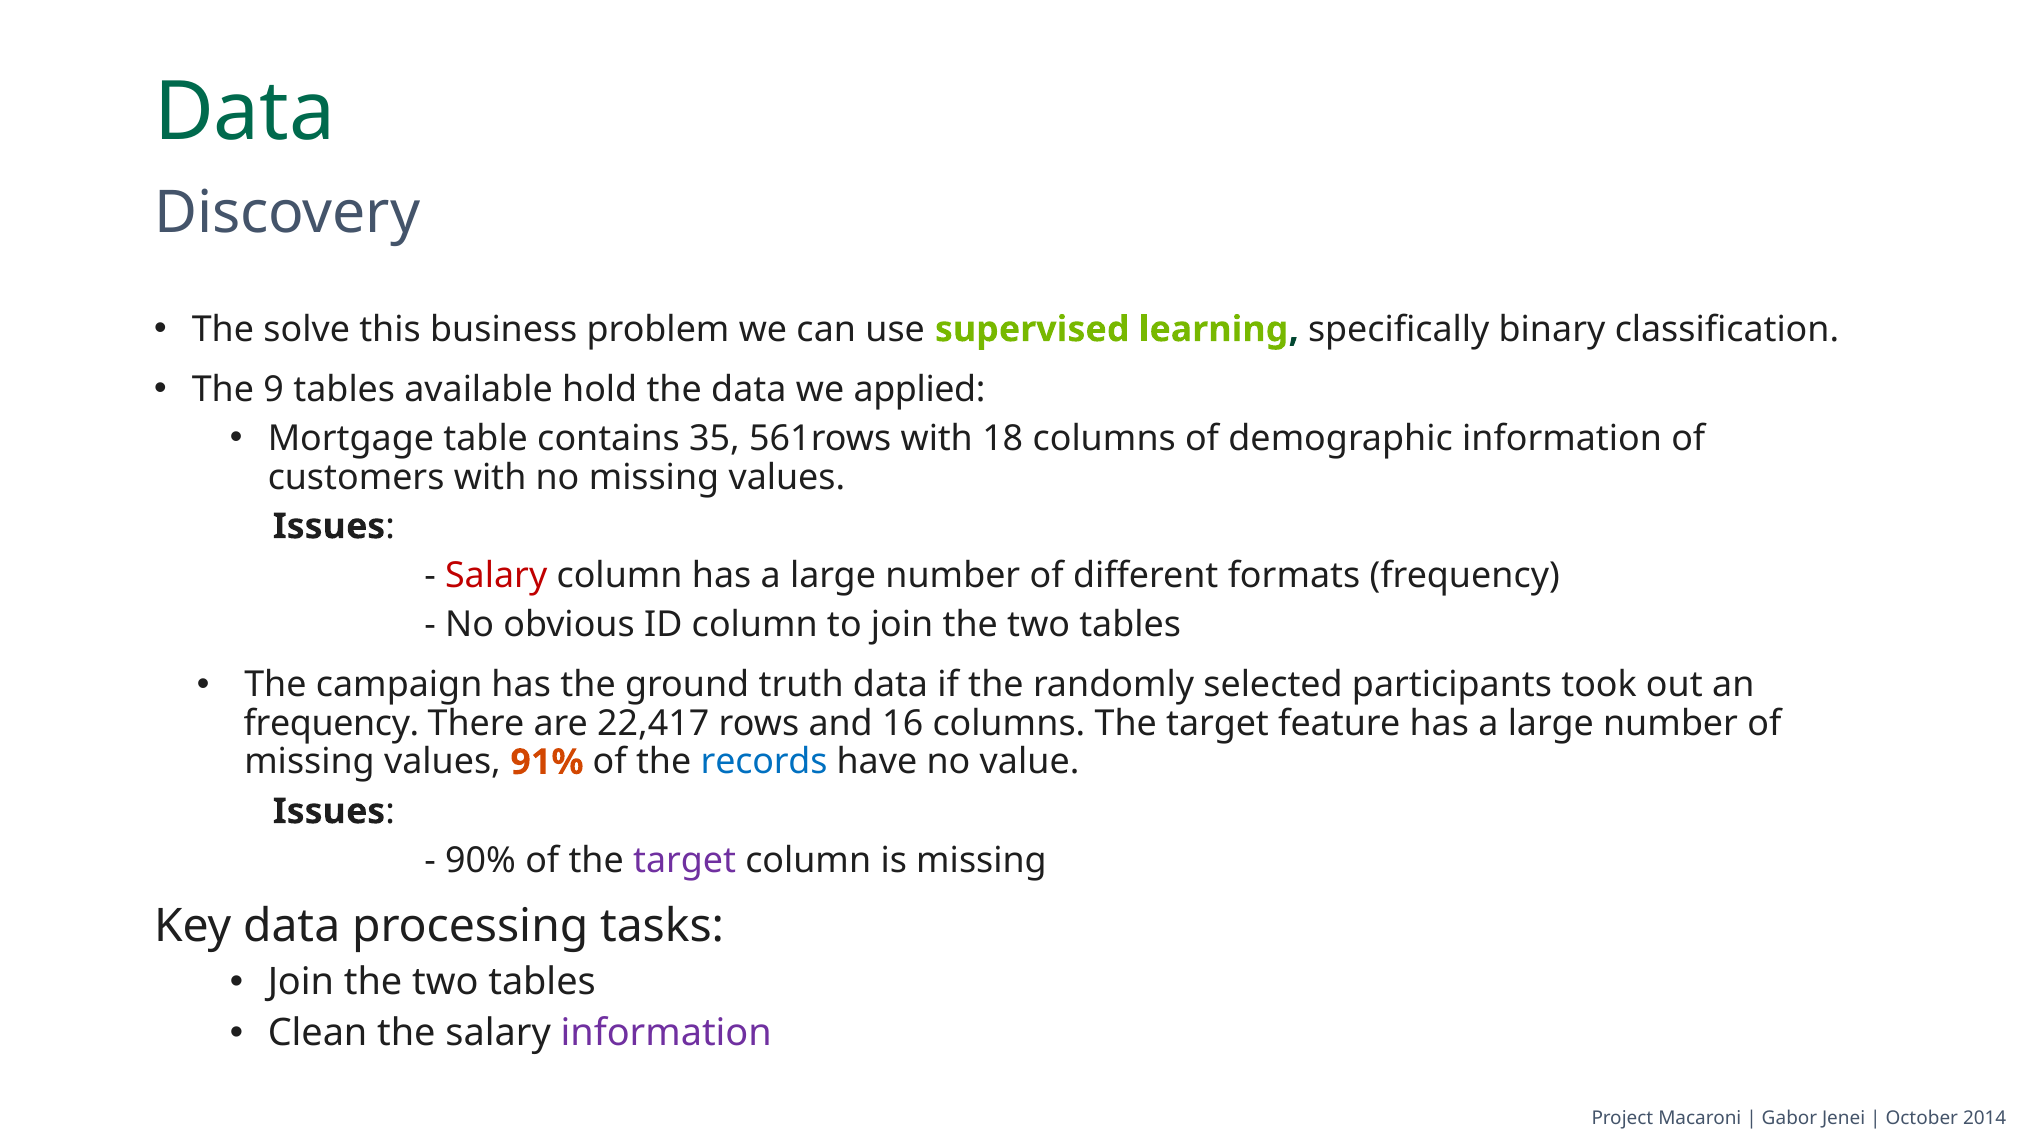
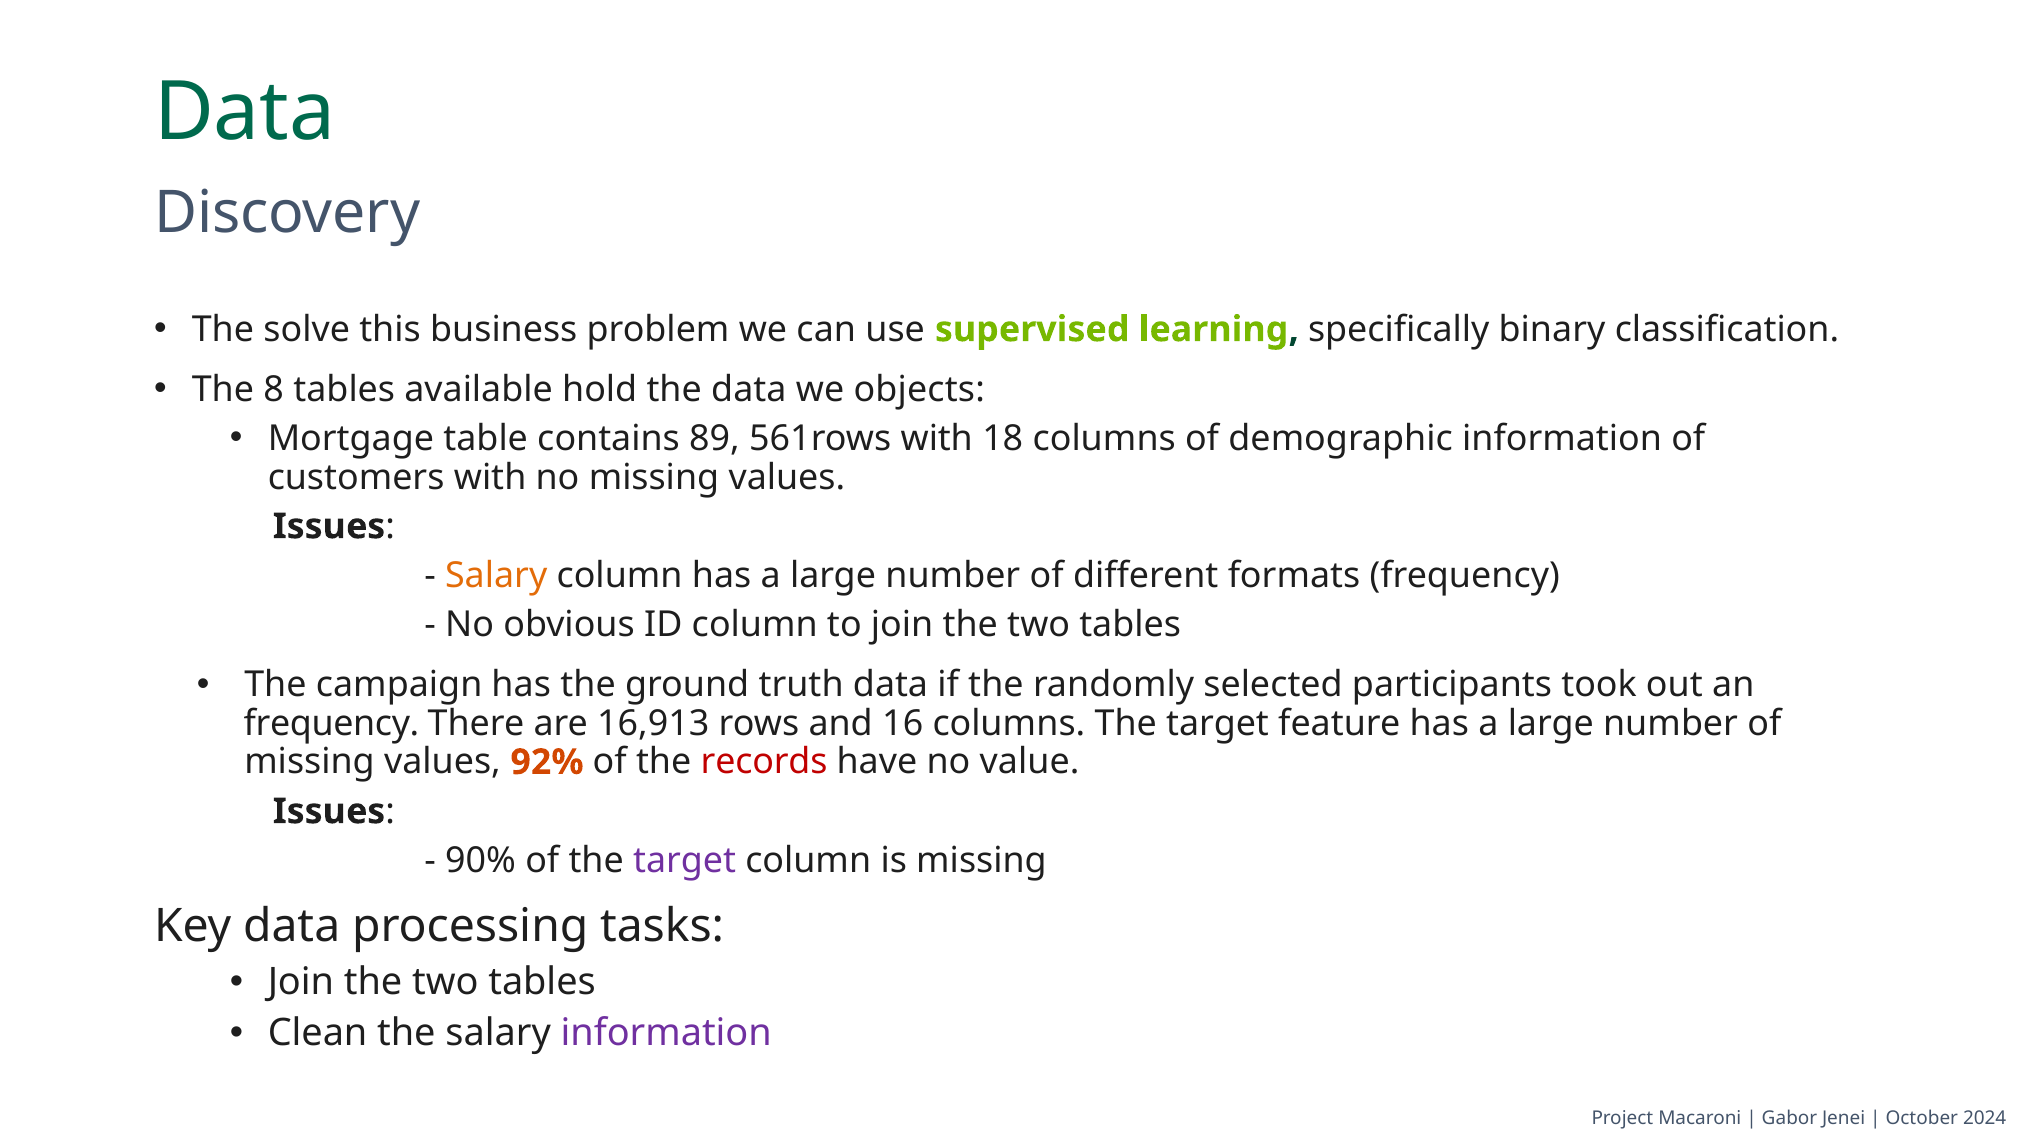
9: 9 -> 8 (274, 389)
applied: applied -> objects (919, 389)
35: 35 -> 89 (714, 438)
Salary colour: red -> orange (496, 576)
22,417: 22,417 -> 16,913 (653, 723)
91%: 91% -> 92% (547, 762)
records colour: blue -> red (764, 762)
2014: 2014 -> 2024 (1985, 1118)
